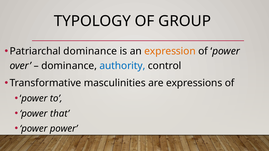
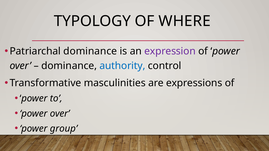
GROUP: GROUP -> WHERE (185, 21)
expression colour: orange -> purple (170, 51)
that: that -> over (60, 114)
power power: power -> group (64, 129)
